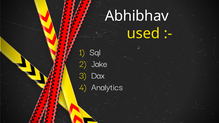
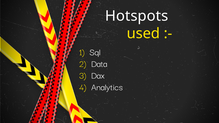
Abhibhav: Abhibhav -> Hotspots (137, 16)
Jake: Jake -> Data (99, 64)
